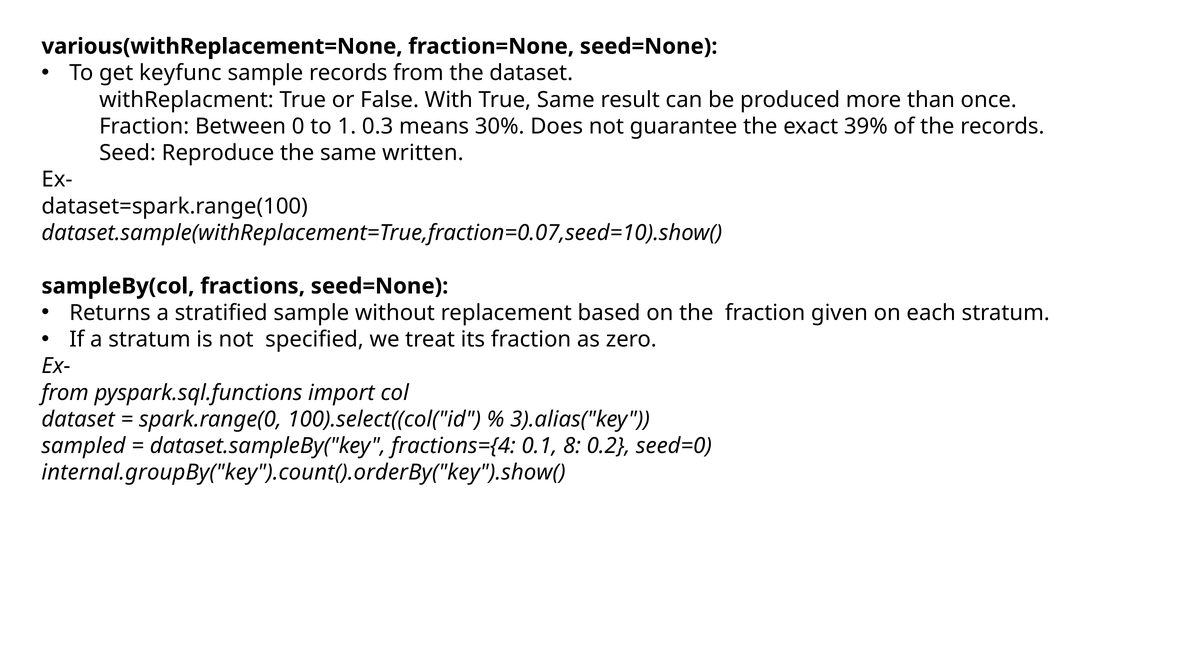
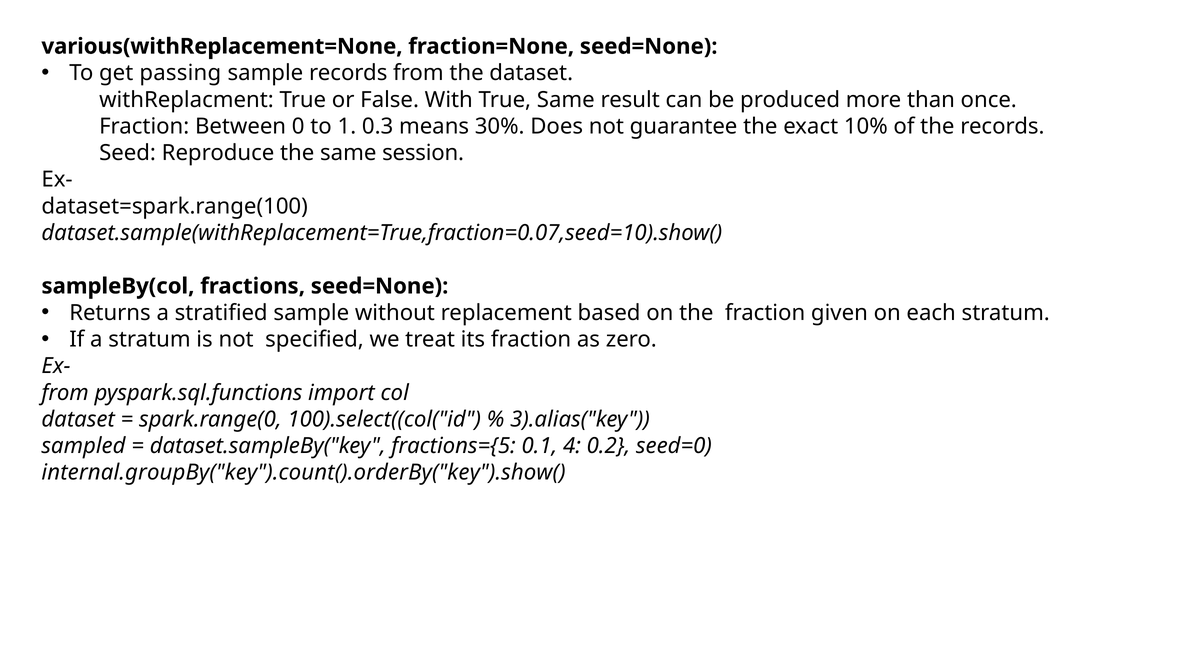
keyfunc: keyfunc -> passing (180, 73)
39%: 39% -> 10% (866, 126)
written: written -> session (423, 153)
fractions={4: fractions={4 -> fractions={5 (454, 446)
8: 8 -> 4 (572, 446)
